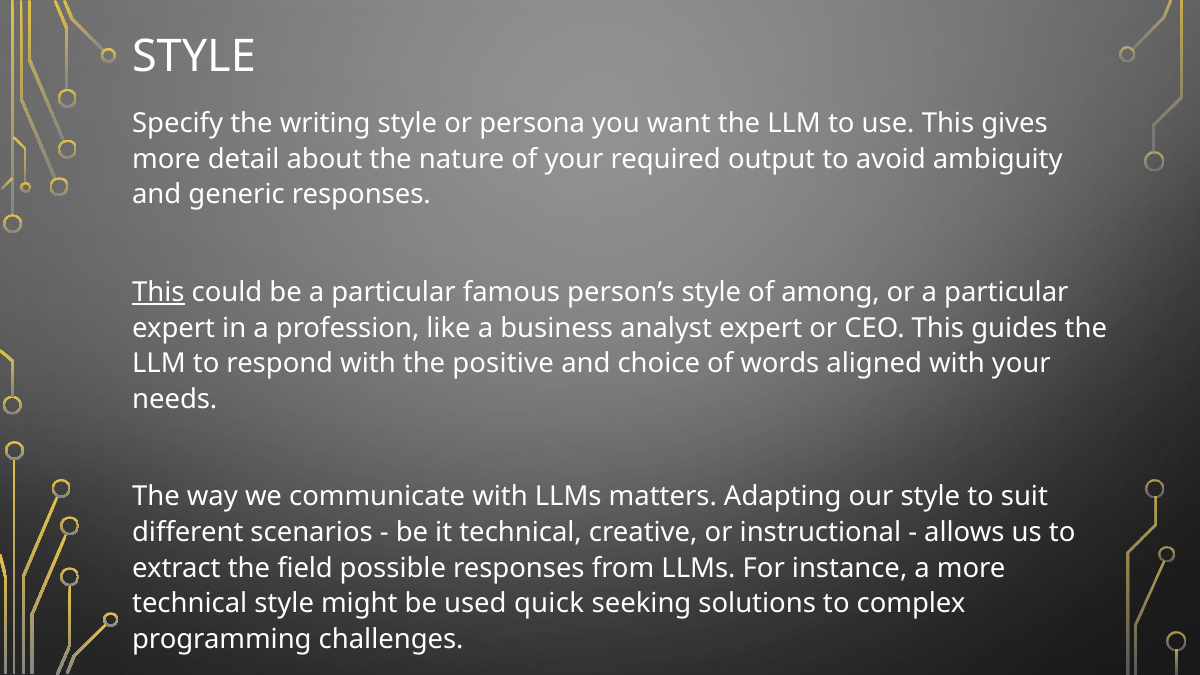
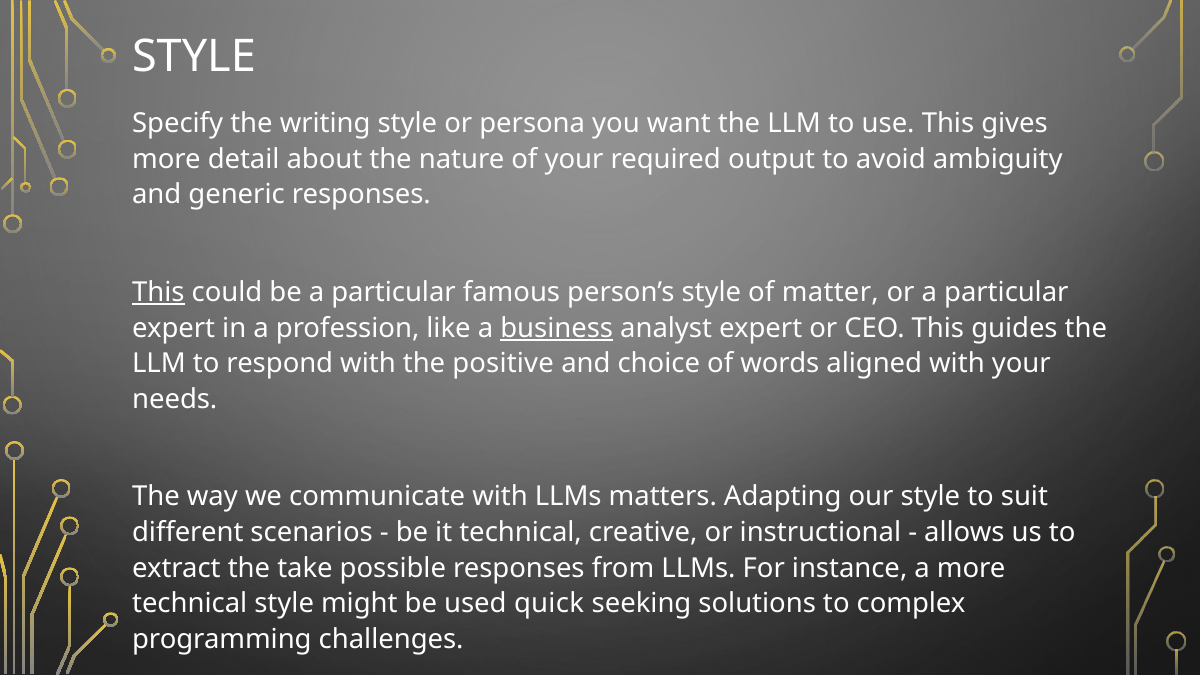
among: among -> matter (830, 292)
business underline: none -> present (557, 328)
field: field -> take (305, 568)
